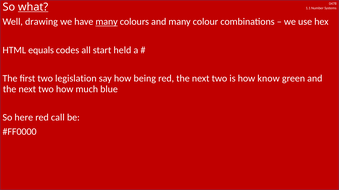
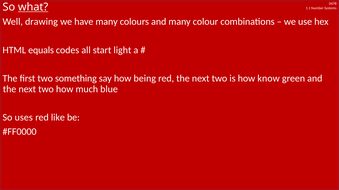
many underline: present -> none (107, 22)
held: held -> light (122, 50)
legislation: legislation -> something (76, 79)
here: here -> uses (24, 118)
call: call -> like (58, 118)
